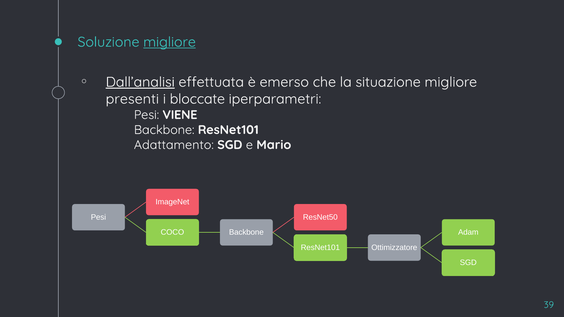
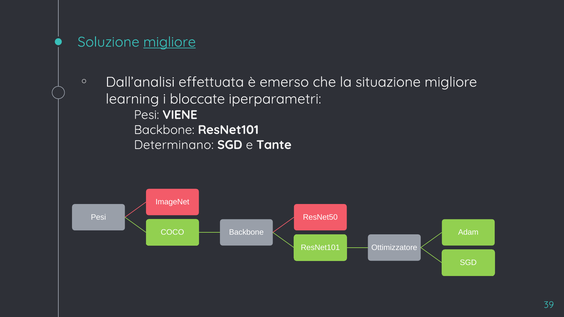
Dall’analisi underline: present -> none (140, 82)
presenti: presenti -> learning (132, 99)
Adattamento: Adattamento -> Determinano (174, 145)
Mario: Mario -> Tante (274, 145)
